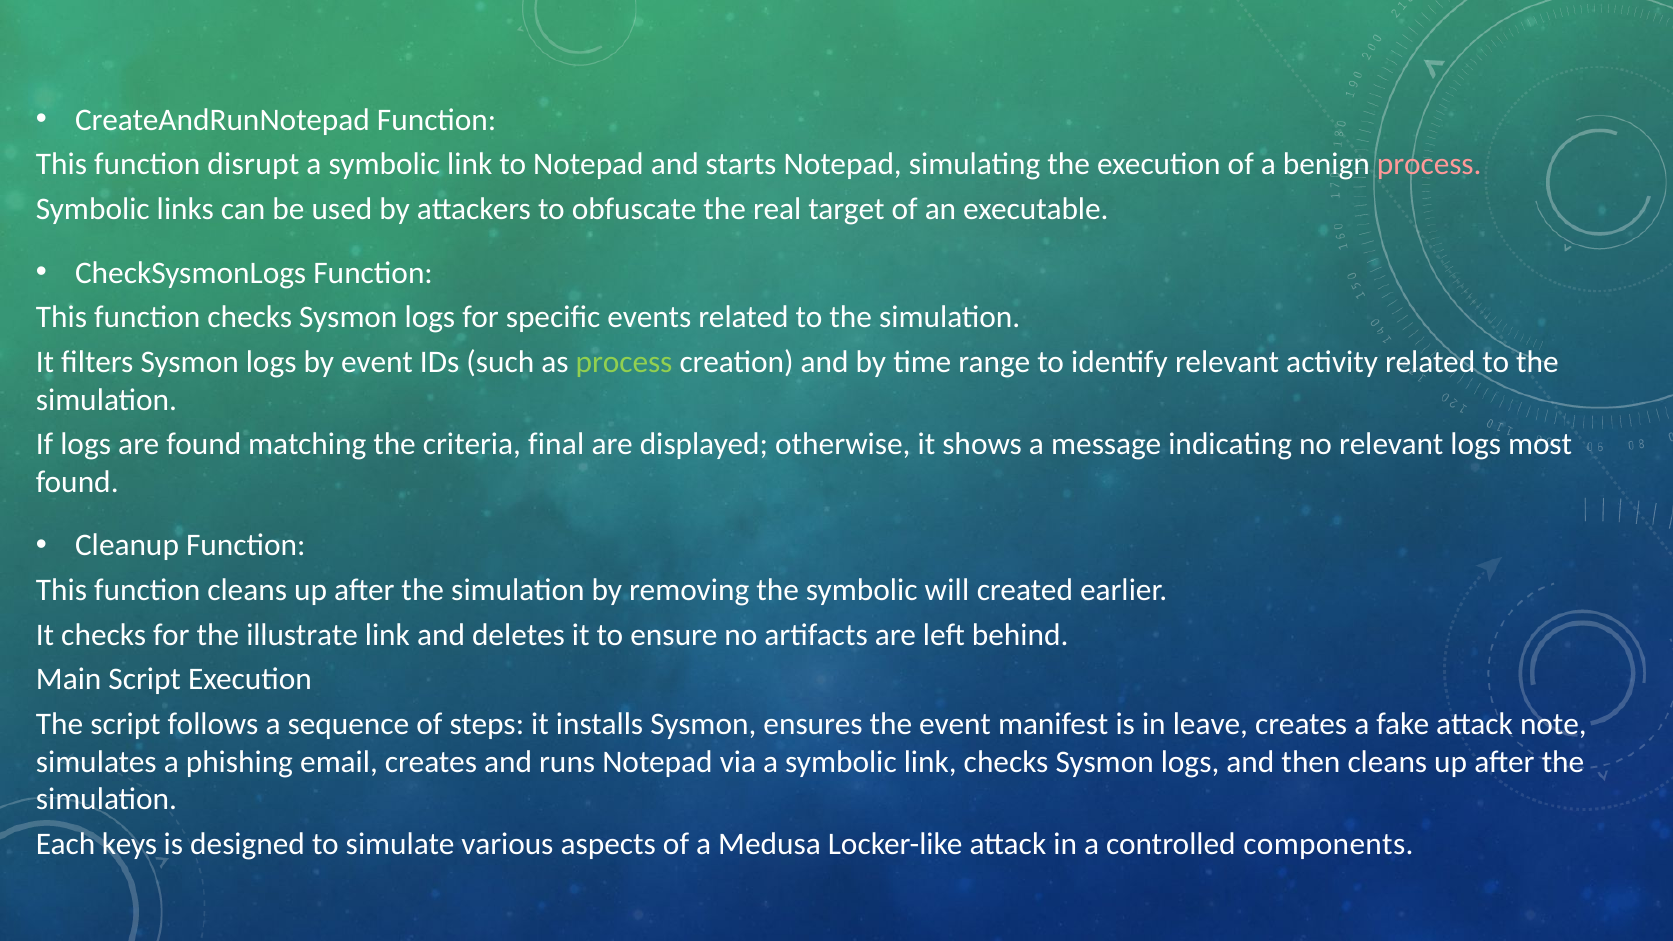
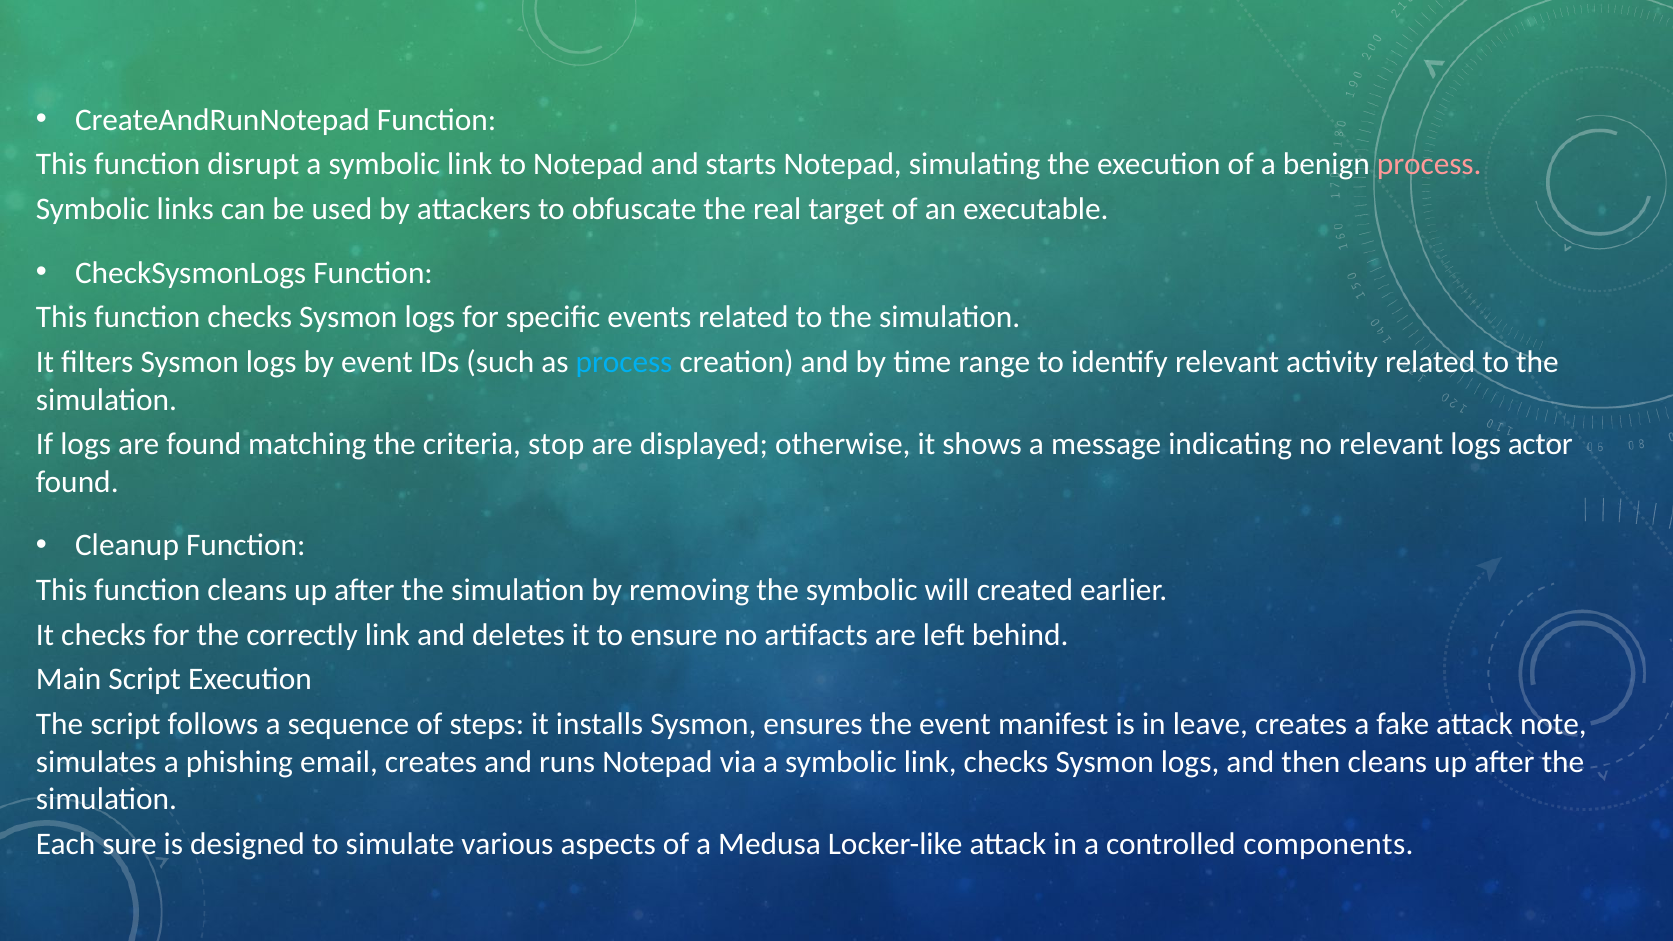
process colour: light green -> light blue (624, 362)
final: final -> stop (556, 444)
most: most -> actor (1540, 444)
illustrate: illustrate -> correctly (302, 635)
keys: keys -> sure (130, 844)
